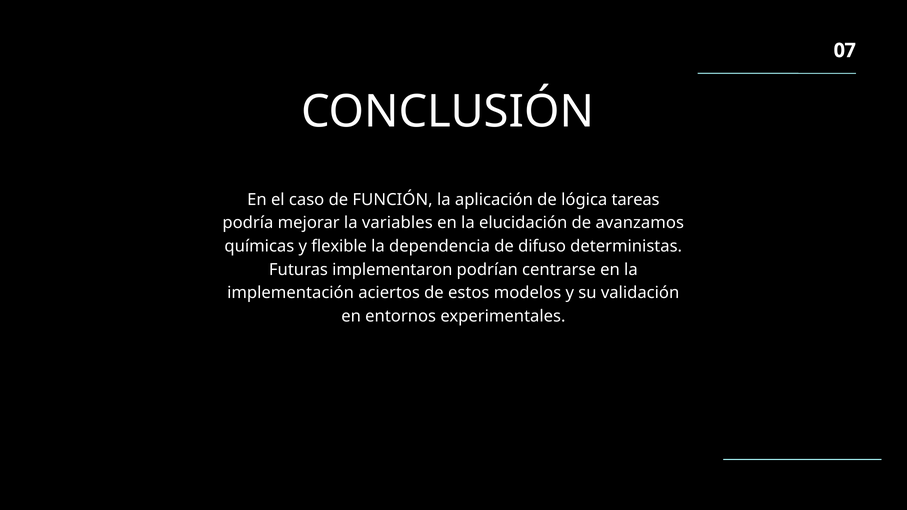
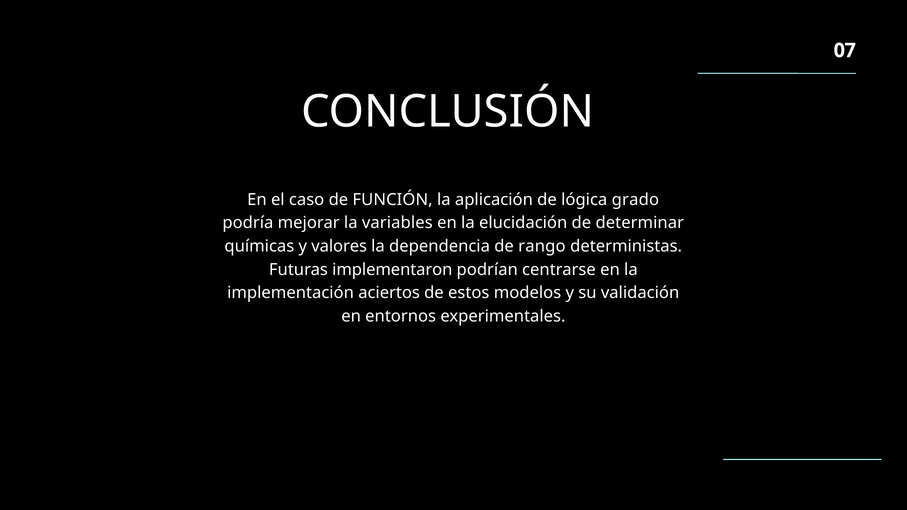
tareas: tareas -> grado (635, 200)
avanzamos: avanzamos -> determinar (640, 223)
flexible: flexible -> valores (339, 246)
difuso: difuso -> rango (542, 246)
